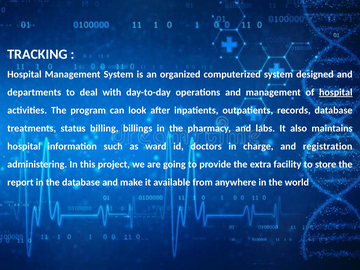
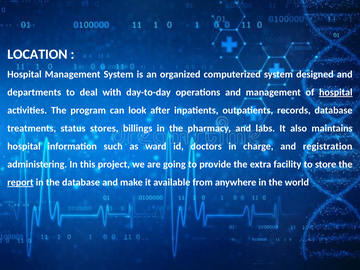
TRACKING: TRACKING -> LOCATION (37, 54)
billing: billing -> stores (104, 128)
report underline: none -> present (20, 182)
